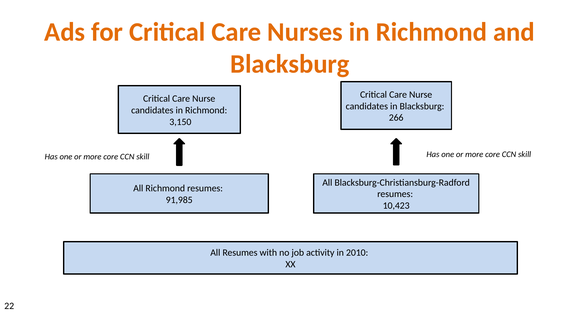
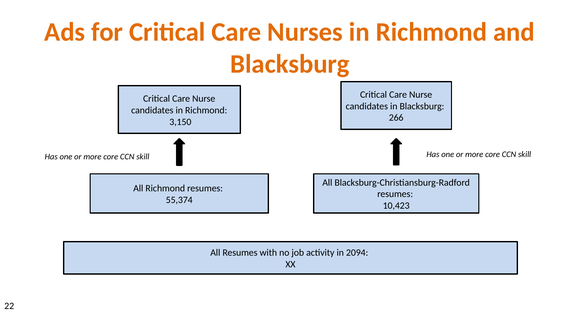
91,985: 91,985 -> 55,374 (179, 200)
2010: 2010 -> 2094 (357, 253)
